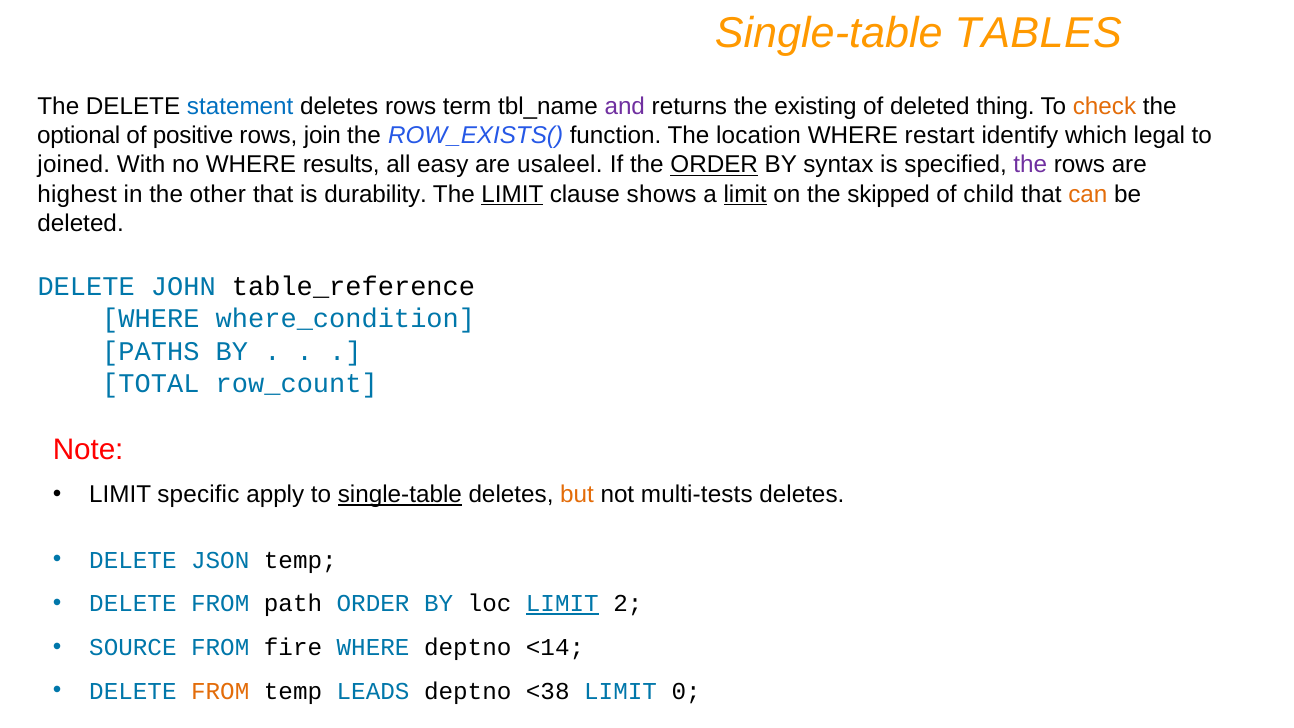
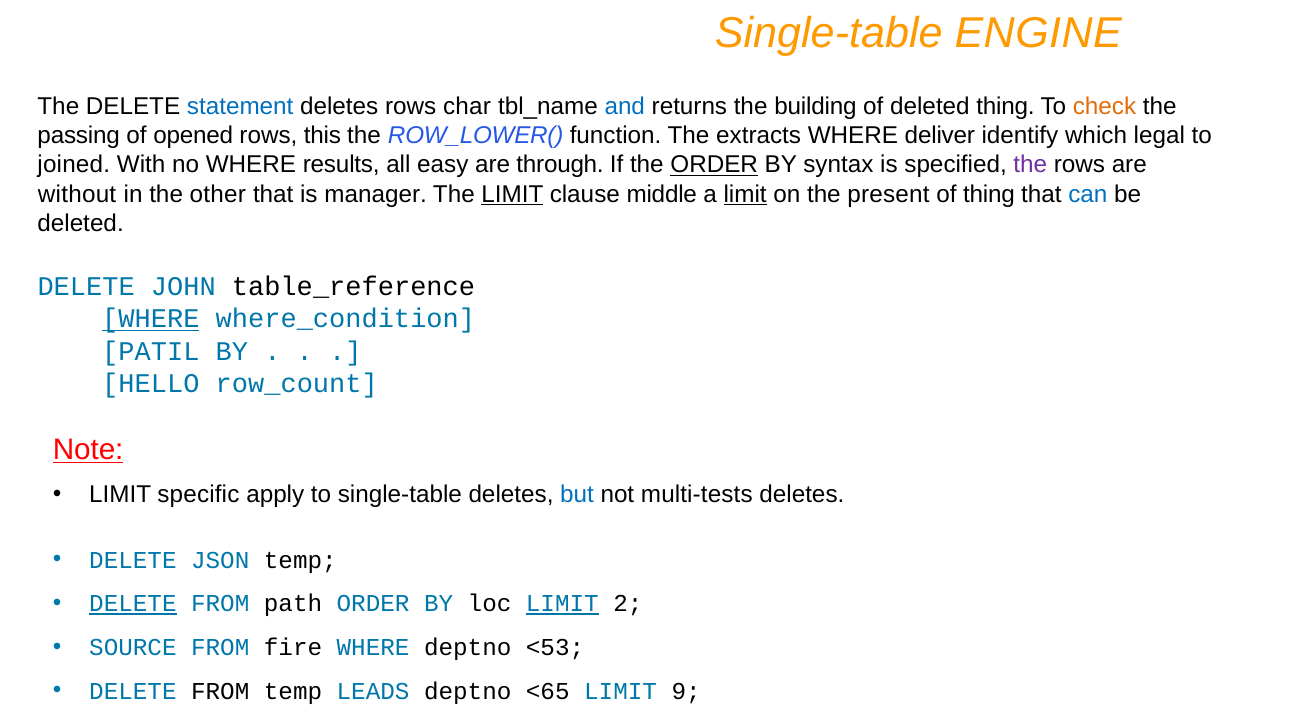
TABLES: TABLES -> ENGINE (1038, 34)
term: term -> char (467, 107)
and colour: purple -> blue (625, 107)
existing: existing -> building (815, 107)
optional: optional -> passing (79, 136)
positive: positive -> opened (193, 136)
join: join -> this (322, 136)
ROW_EXISTS(: ROW_EXISTS( -> ROW_LOWER( (476, 136)
location: location -> extracts (759, 136)
restart: restart -> deliver (940, 136)
usaleel: usaleel -> through (560, 165)
highest: highest -> without (77, 194)
durability: durability -> manager (376, 194)
shows: shows -> middle (662, 194)
skipped: skipped -> present (888, 194)
of child: child -> thing (989, 194)
can colour: orange -> blue (1088, 194)
WHERE underline: none -> present (151, 319)
PATHS: PATHS -> PATIL (151, 351)
TOTAL: TOTAL -> HELLO (151, 384)
Note underline: none -> present (88, 450)
single-table underline: present -> none (400, 495)
but colour: orange -> blue (577, 495)
DELETE underline: none -> present (133, 604)
<14: <14 -> <53 (555, 647)
FROM colour: orange -> black (220, 691)
<38: <38 -> <65 (548, 691)
0: 0 -> 9 (686, 691)
